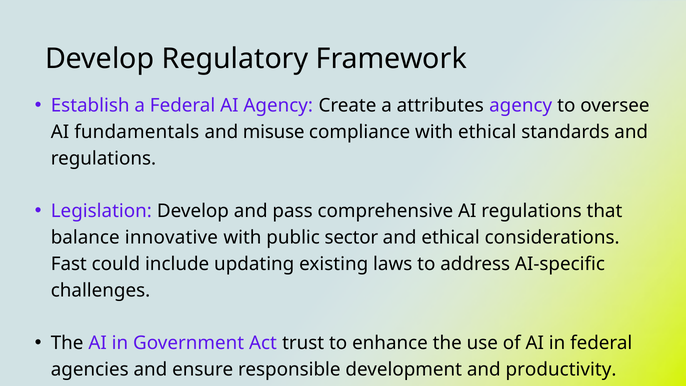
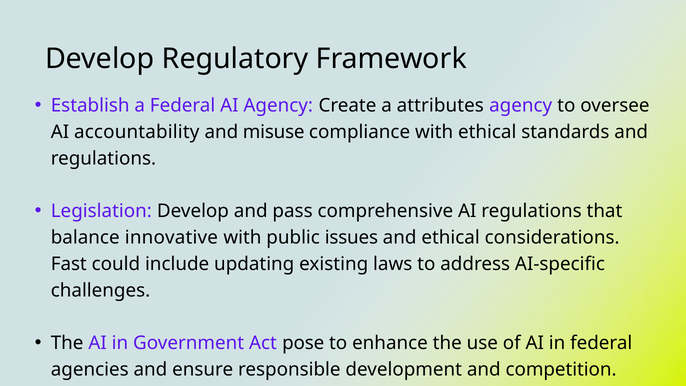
fundamentals: fundamentals -> accountability (137, 132)
sector: sector -> issues (351, 237)
trust: trust -> pose (303, 343)
productivity: productivity -> competition (561, 369)
